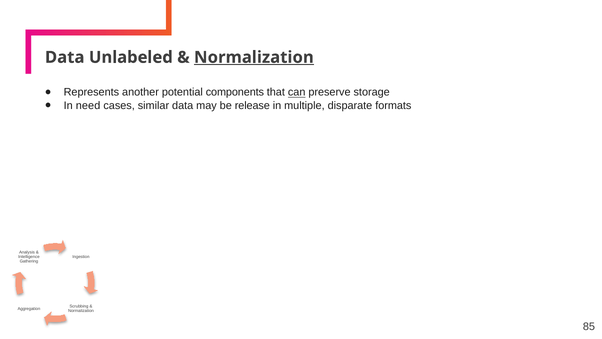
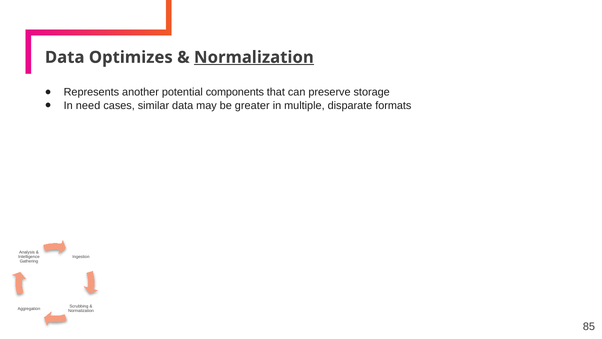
Unlabeled: Unlabeled -> Optimizes (131, 57)
can underline: present -> none (297, 92)
release: release -> greater (252, 105)
